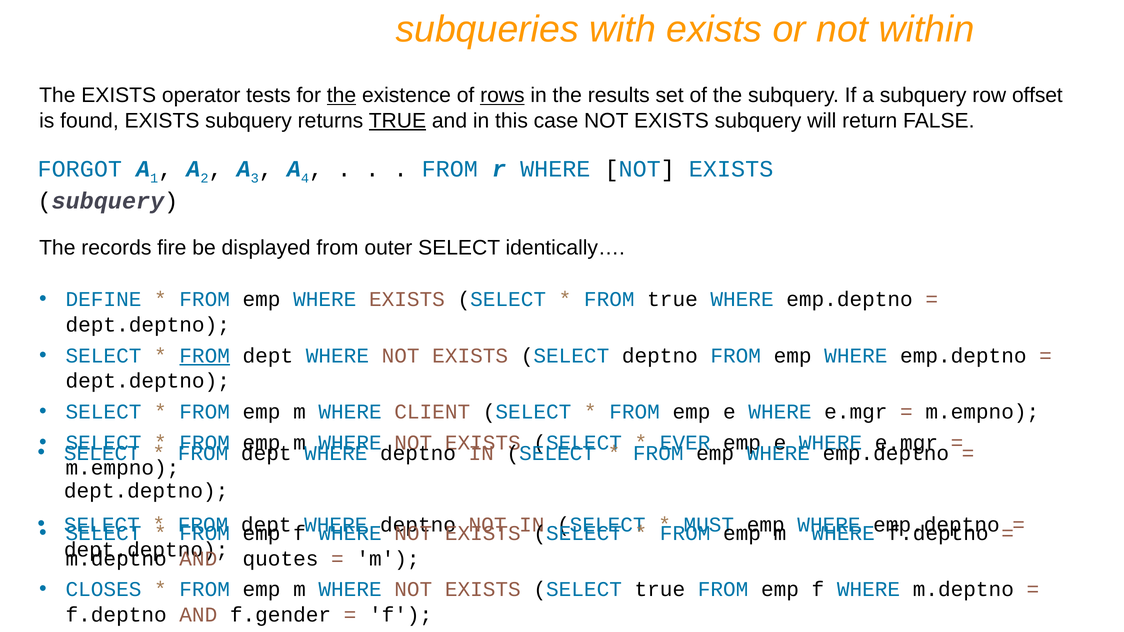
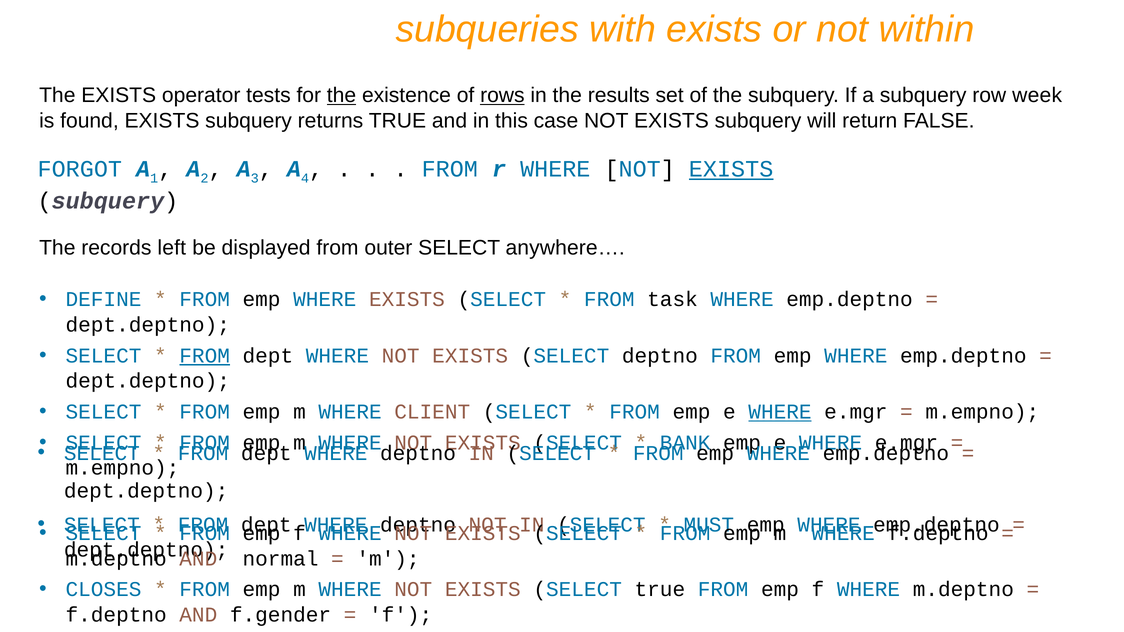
offset: offset -> week (1037, 95)
TRUE underline: present -> none (397, 121)
EXISTS underline: none -> present (731, 169)
fire: fire -> left (172, 248)
identically…: identically… -> anywhere… (565, 248)
FROM true: true -> task (673, 300)
WHERE underline: none -> present (780, 412)
EVER: EVER -> BANK (685, 443)
quotes: quotes -> normal (281, 559)
